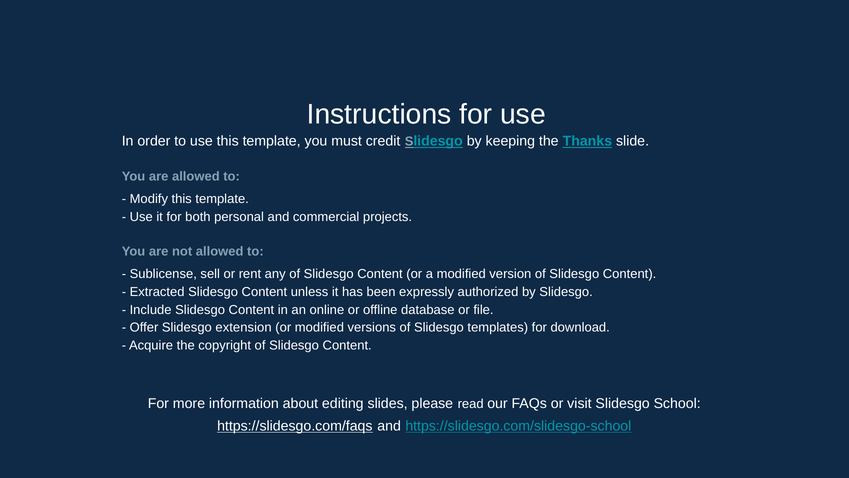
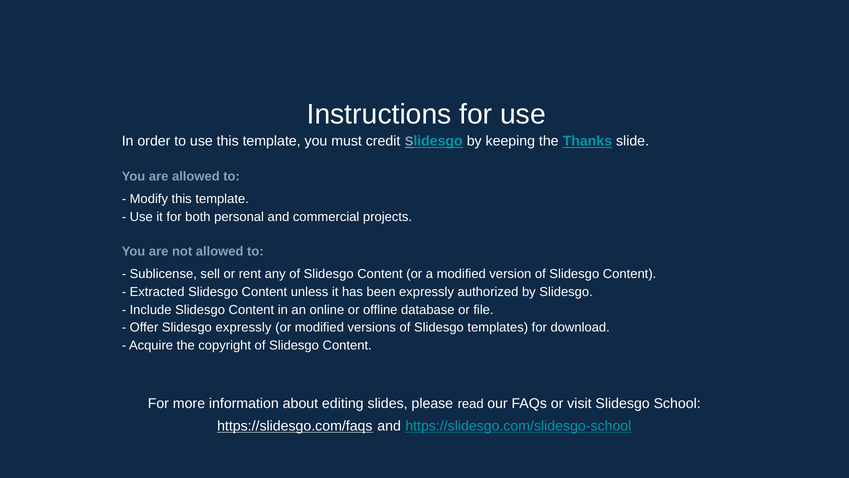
Slidesgo extension: extension -> expressly (244, 327)
